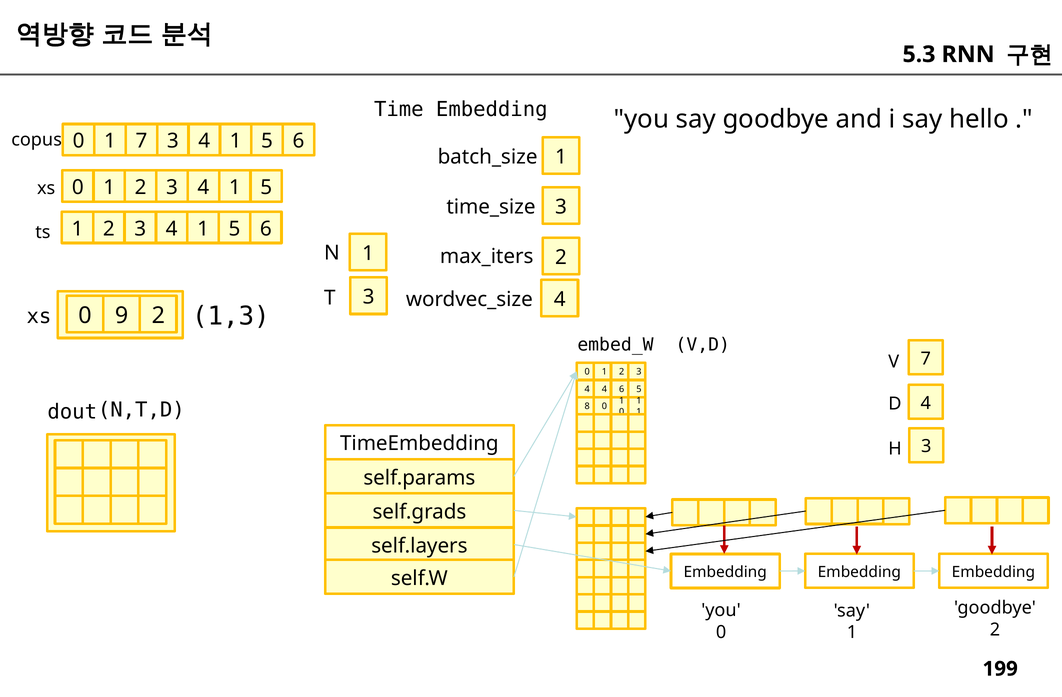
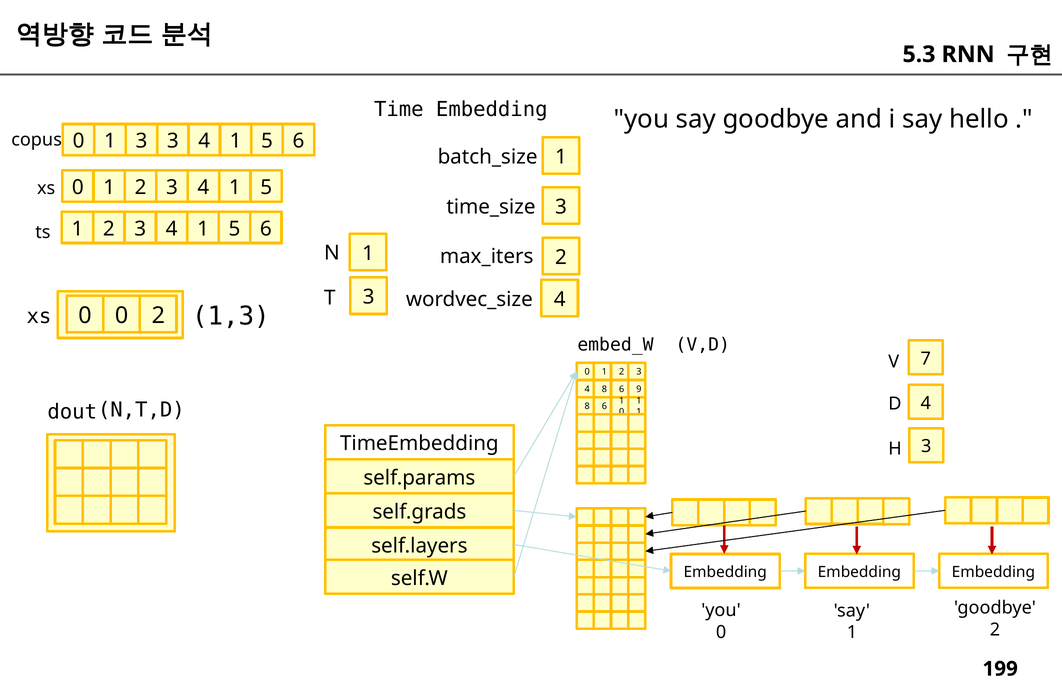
1 7: 7 -> 3 (141, 141)
0 9: 9 -> 0 (122, 316)
4 4: 4 -> 8 (604, 390)
6 5: 5 -> 9 (639, 390)
0: 0 -> 6 (604, 407)
